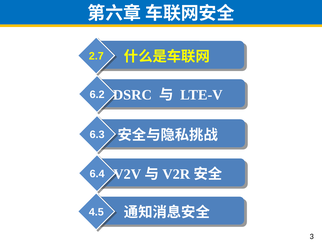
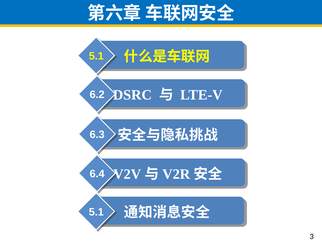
2.7: 2.7 -> 5.1 (96, 56)
4.5: 4.5 -> 5.1 (96, 212)
